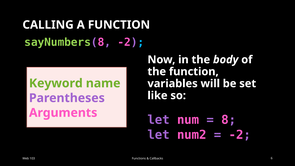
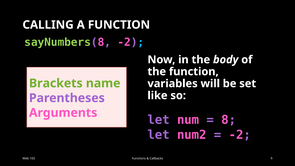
Keyword: Keyword -> Brackets (56, 83)
